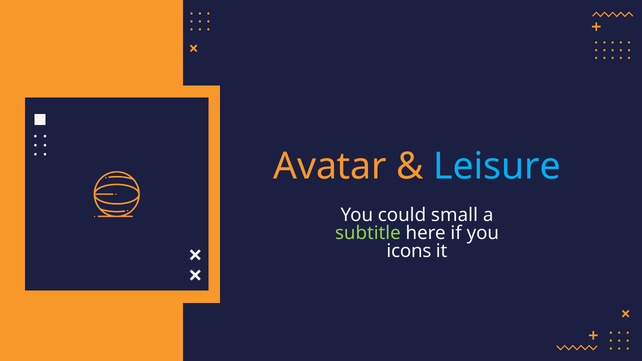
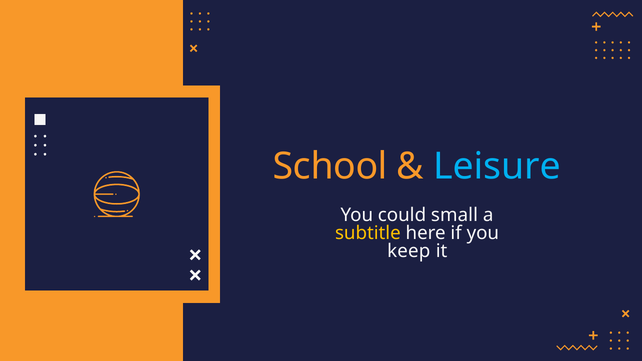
Avatar: Avatar -> School (330, 166)
subtitle colour: light green -> yellow (368, 233)
icons: icons -> keep (409, 251)
